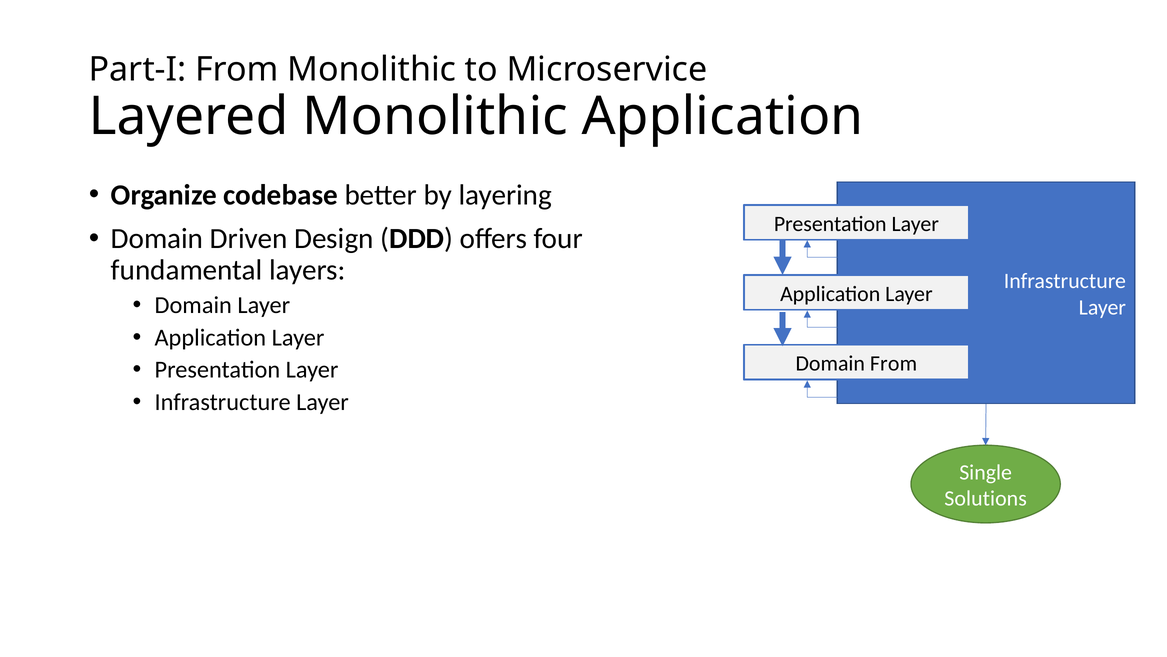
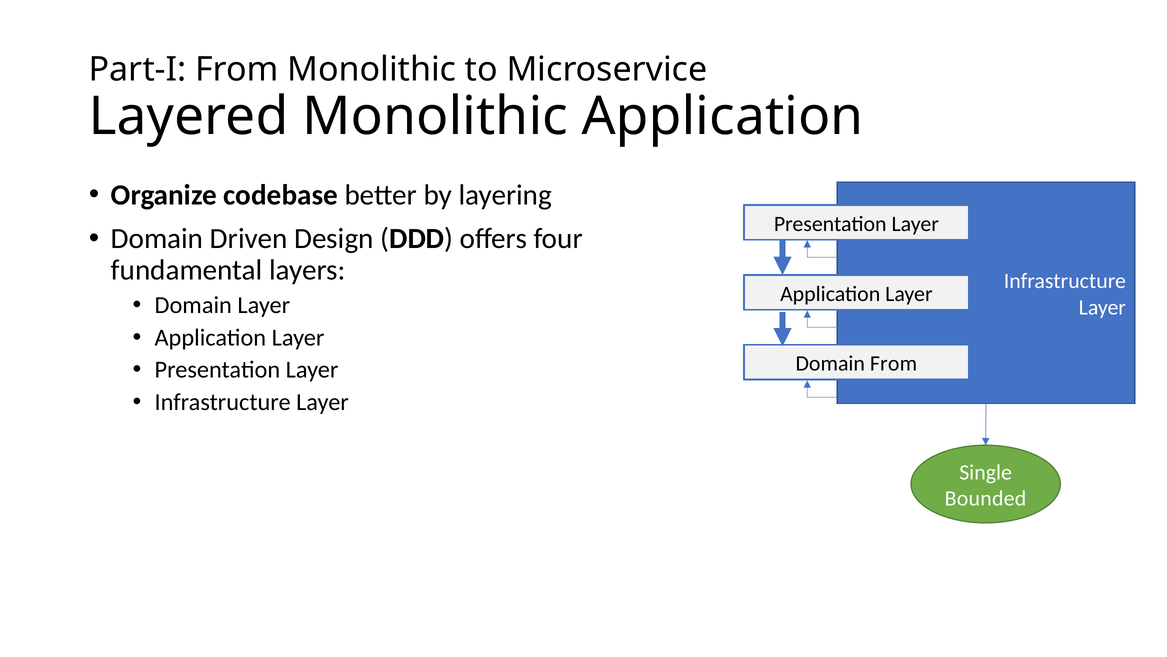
Solutions: Solutions -> Bounded (986, 498)
